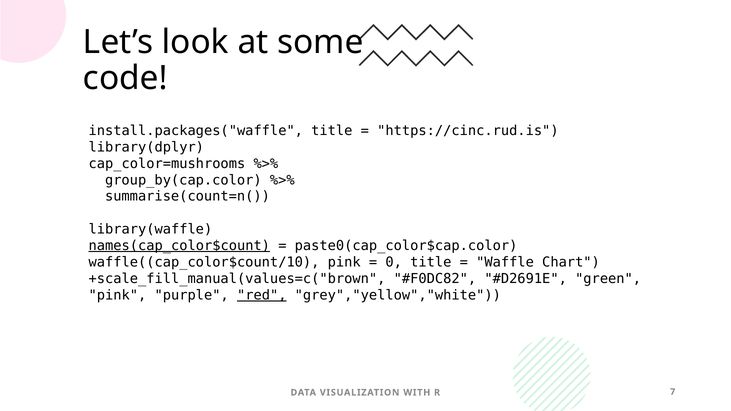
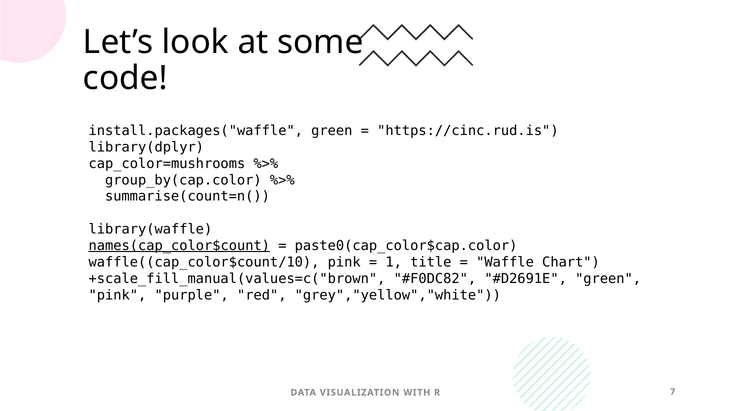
install.packages("waffle title: title -> green (332, 131)
0: 0 -> 1 (394, 262)
red underline: present -> none (262, 295)
